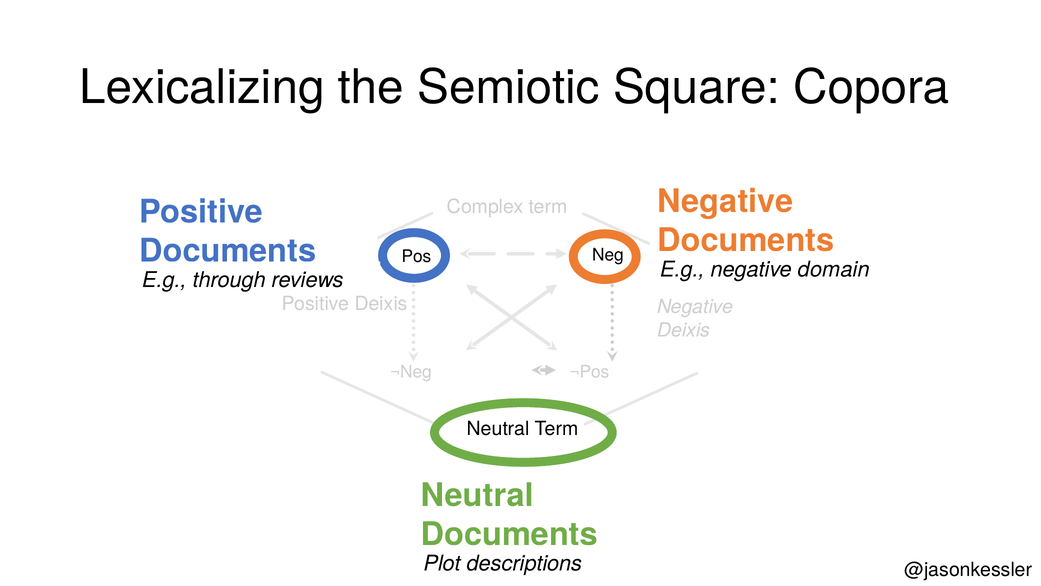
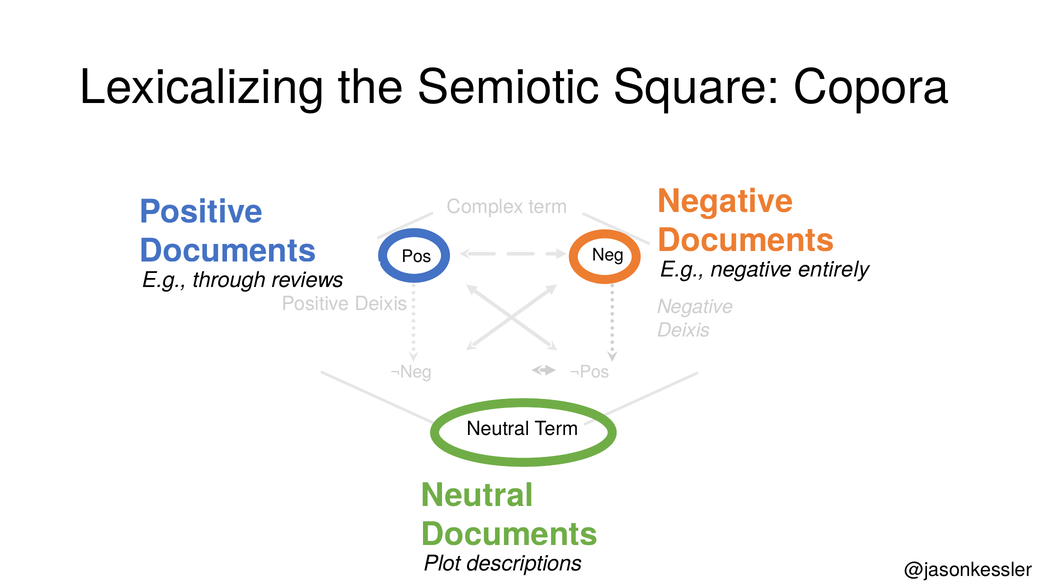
domain: domain -> entirely (834, 270)
